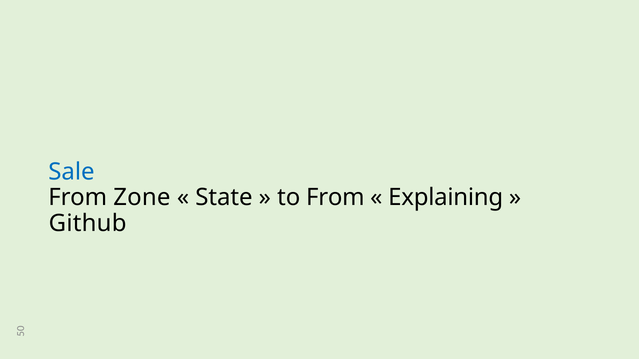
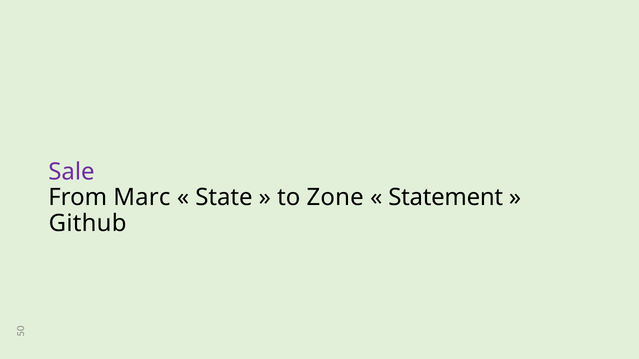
Sale colour: blue -> purple (71, 172)
Zone: Zone -> Marc (142, 198)
to From: From -> Zone (335, 198)
Explaining: Explaining -> Statement (446, 198)
